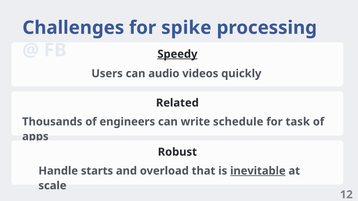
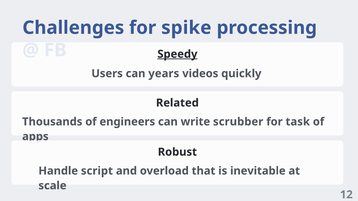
audio: audio -> years (164, 74)
schedule: schedule -> scrubber (238, 122)
starts: starts -> script (97, 171)
inevitable underline: present -> none (258, 171)
